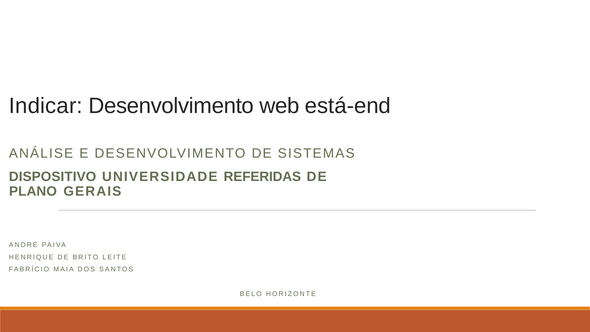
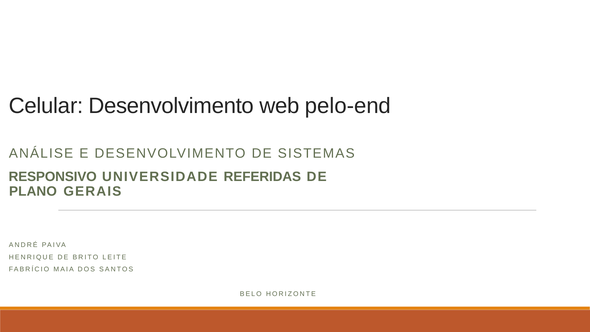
Indicar: Indicar -> Celular (46, 106)
está-end: está-end -> pelo-end (348, 106)
DISPOSITIVO: DISPOSITIVO -> RESPONSIVO (53, 177)
